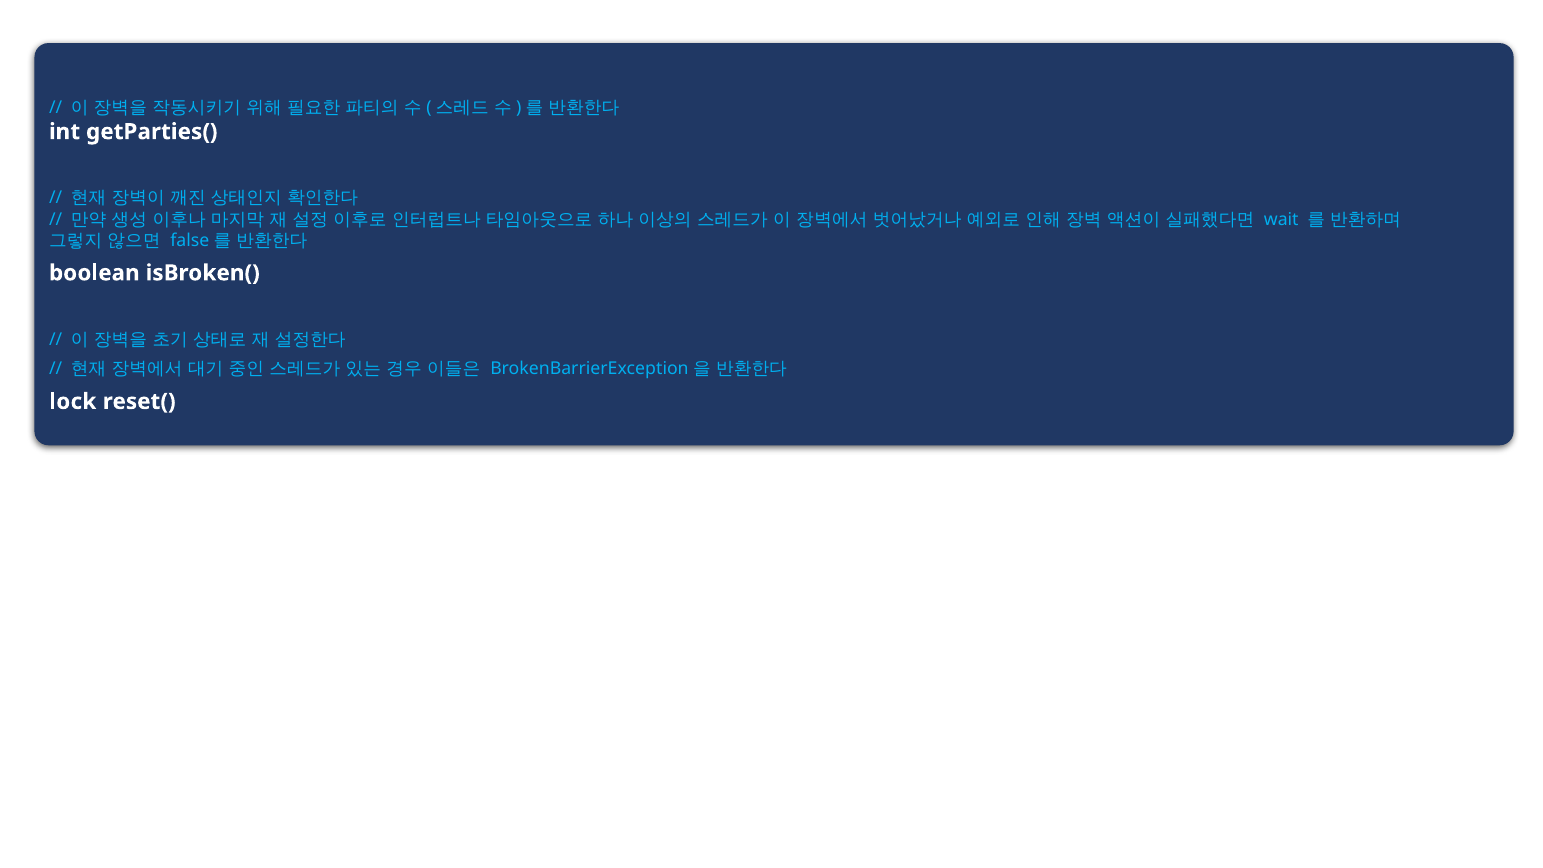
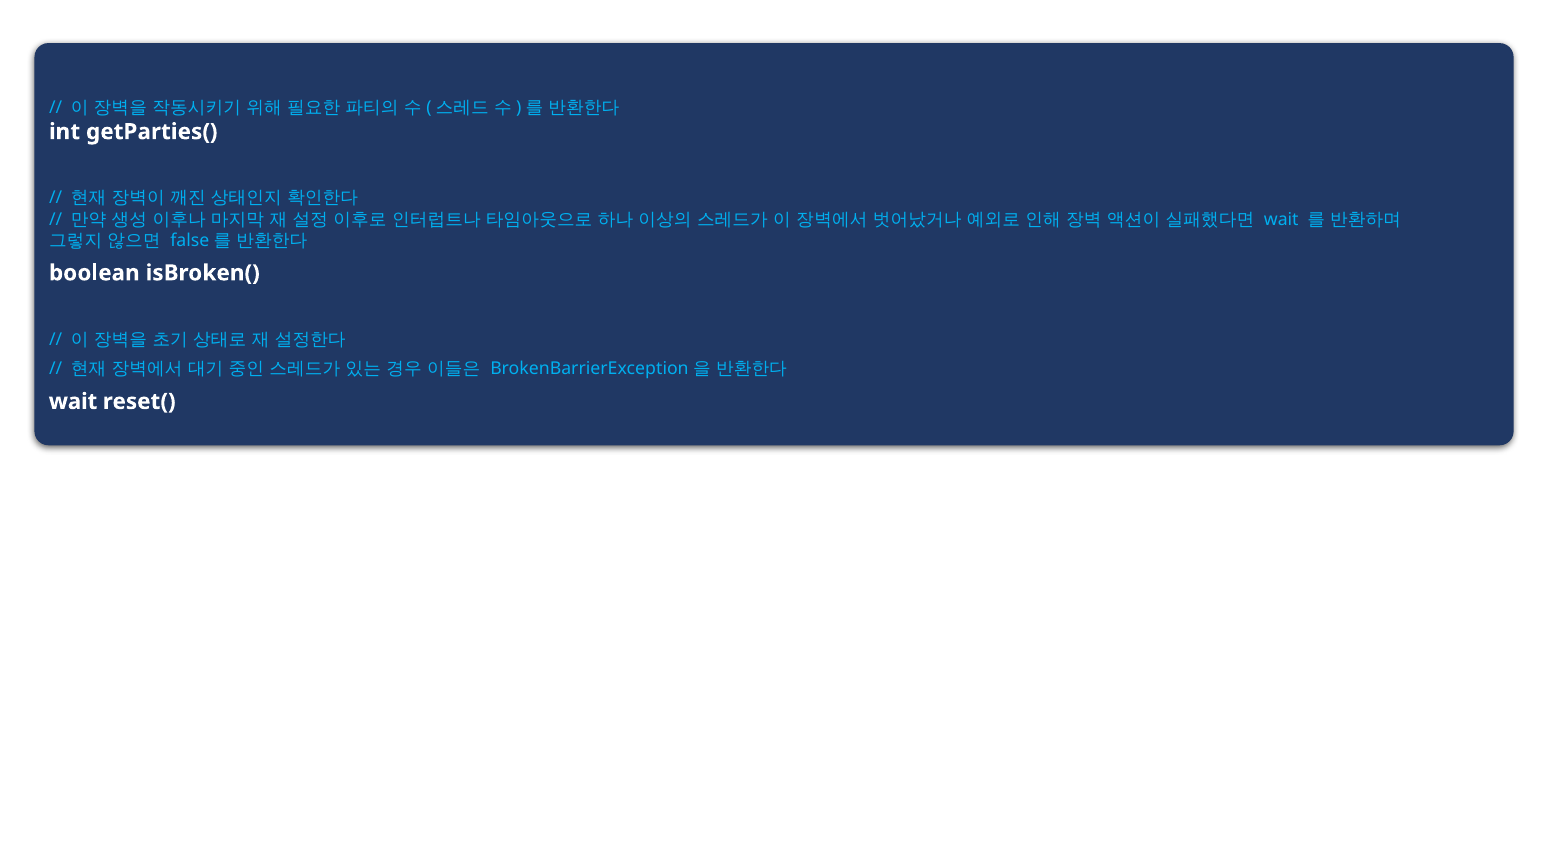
lock: lock -> wait (73, 402)
